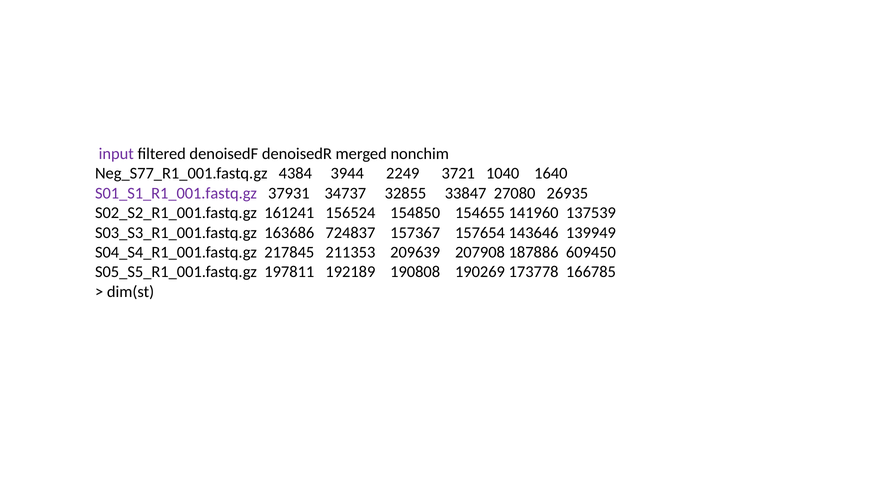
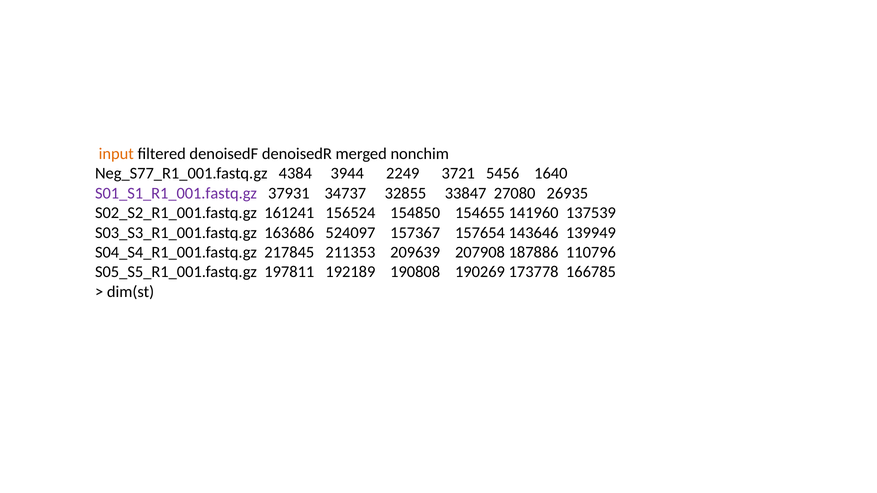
input colour: purple -> orange (116, 154)
1040: 1040 -> 5456 (503, 174)
724837: 724837 -> 524097 (350, 233)
609450: 609450 -> 110796 (591, 252)
